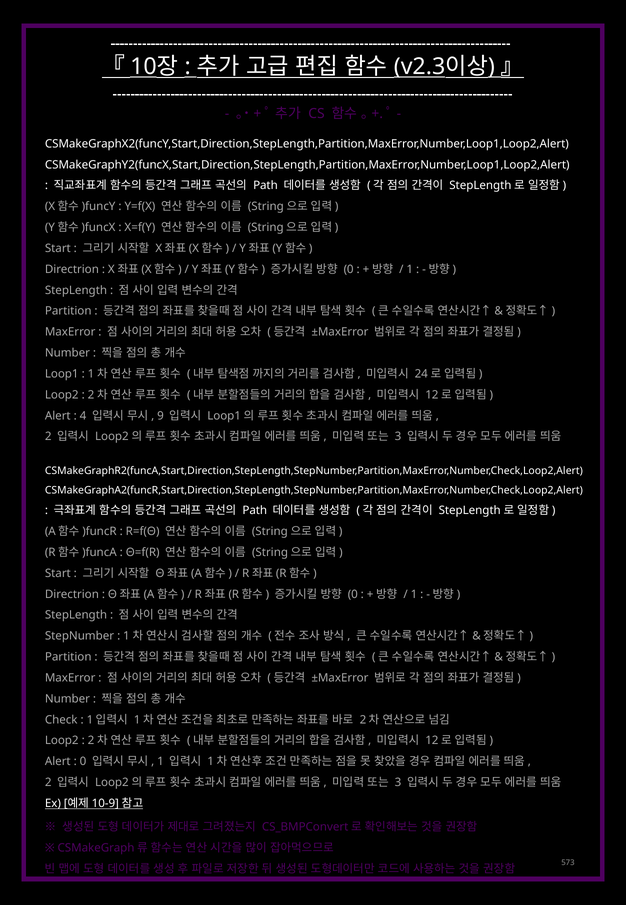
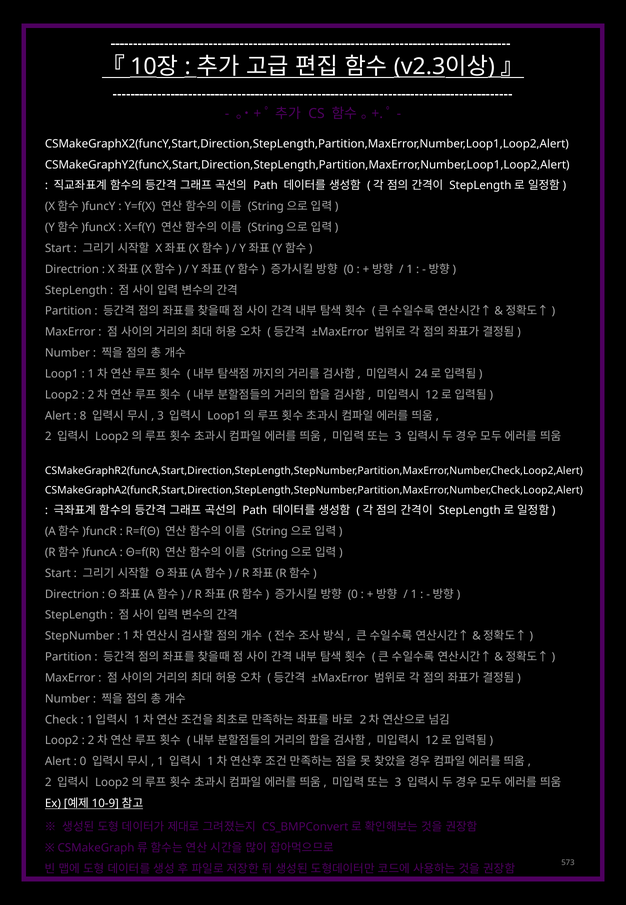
4: 4 -> 8 (83, 415)
9: 9 -> 3 (160, 415)
